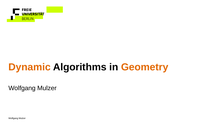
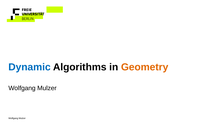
Dynamic colour: orange -> blue (30, 67)
